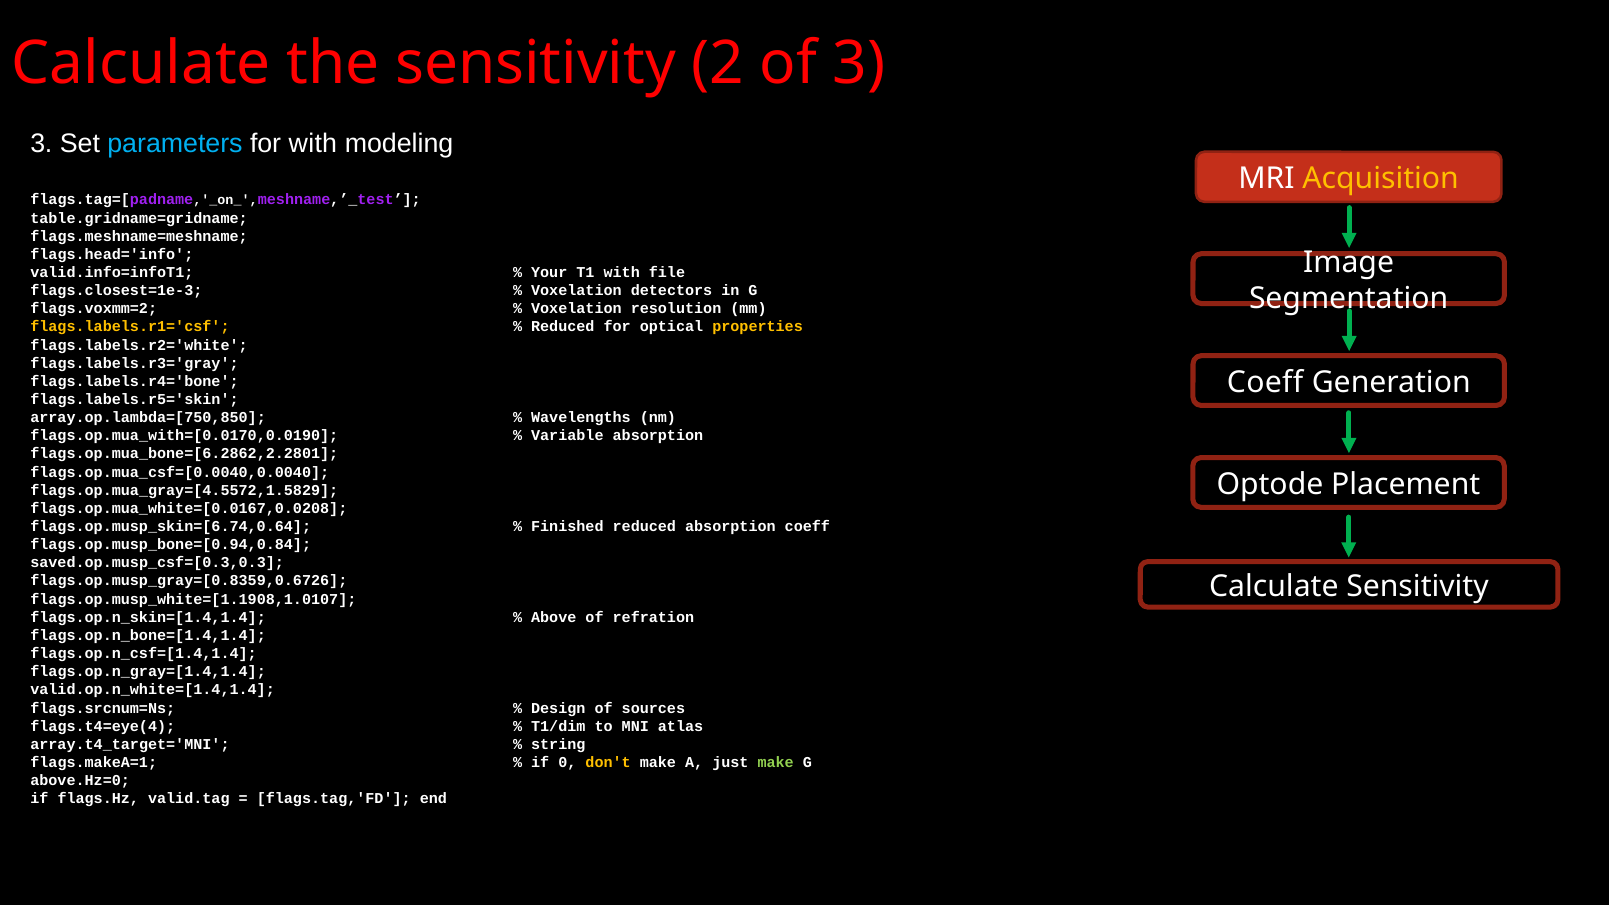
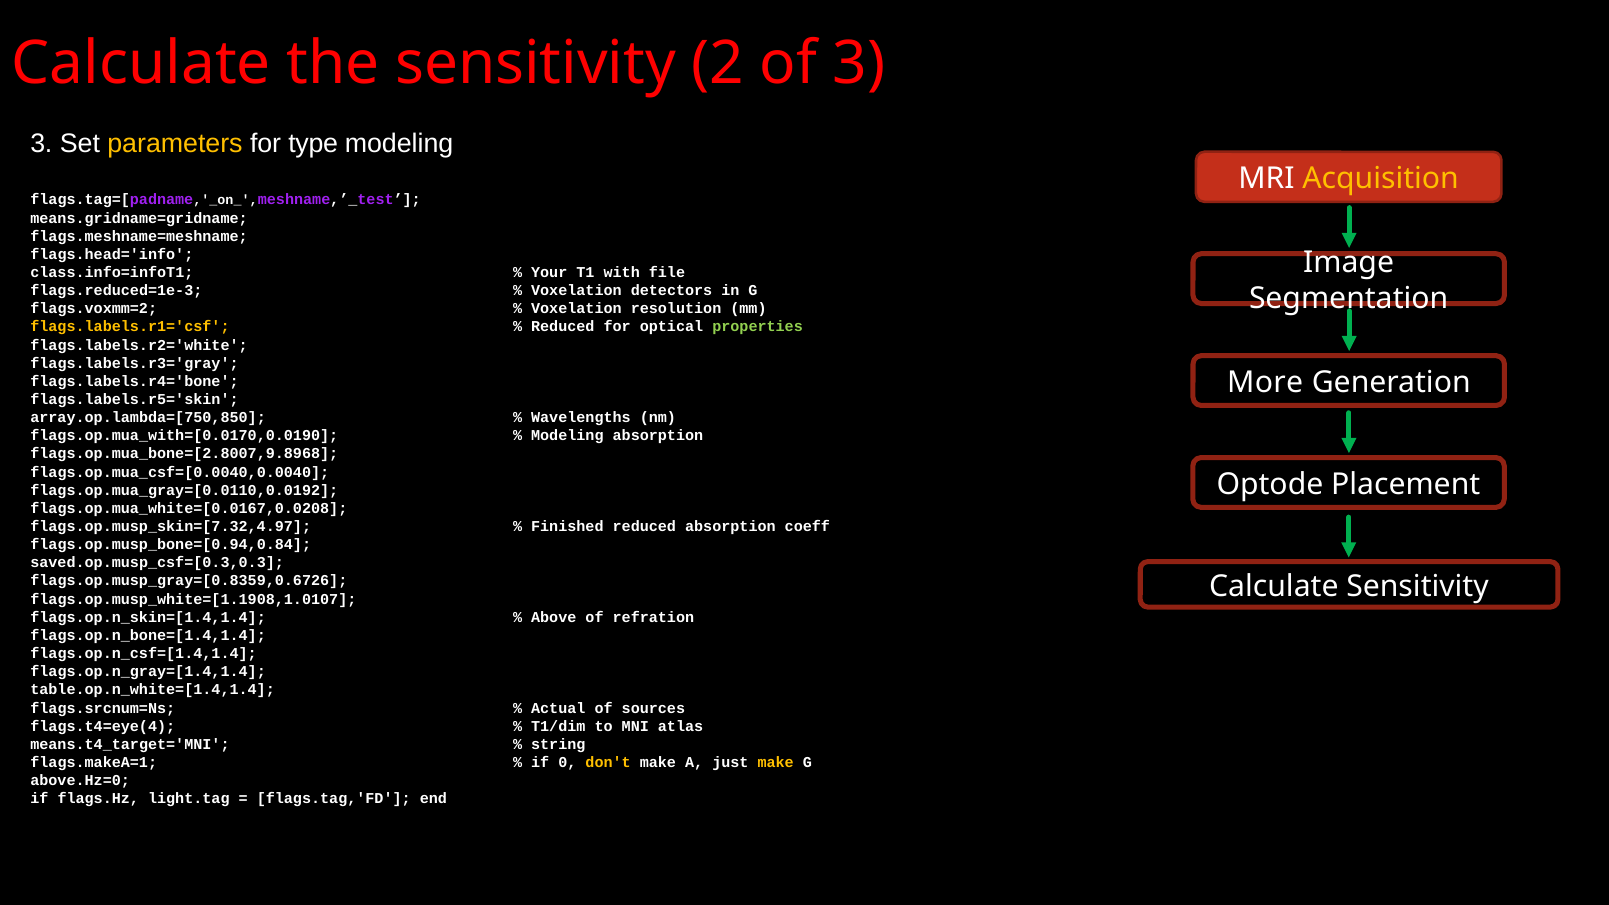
parameters colour: light blue -> yellow (175, 143)
for with: with -> type (313, 143)
table.gridname=gridname: table.gridname=gridname -> means.gridname=gridname (139, 218)
valid.info=infoT1: valid.info=infoT1 -> class.info=infoT1 (112, 273)
flags.closest=1e-3: flags.closest=1e-3 -> flags.reduced=1e-3 (116, 291)
properties colour: yellow -> light green (758, 327)
Coeff: Coeff -> More (1265, 383)
Variable: Variable -> Modeling (567, 436)
flags.op.mua_bone=[6.2862,2.2801: flags.op.mua_bone=[6.2862,2.2801 -> flags.op.mua_bone=[2.8007,9.8968 (184, 454)
flags.op.mua_gray=[4.5572,1.5829: flags.op.mua_gray=[4.5572,1.5829 -> flags.op.mua_gray=[0.0110,0.0192 (184, 490)
flags.op.musp_skin=[6.74,0.64: flags.op.musp_skin=[6.74,0.64 -> flags.op.musp_skin=[7.32,4.97 (171, 527)
valid.op.n_white=[1.4,1.4: valid.op.n_white=[1.4,1.4 -> table.op.n_white=[1.4,1.4 (153, 690)
Design: Design -> Actual (558, 708)
array.t4_target='MNI: array.t4_target='MNI -> means.t4_target='MNI (130, 744)
make colour: light green -> yellow (776, 763)
valid.tag: valid.tag -> light.tag (189, 799)
